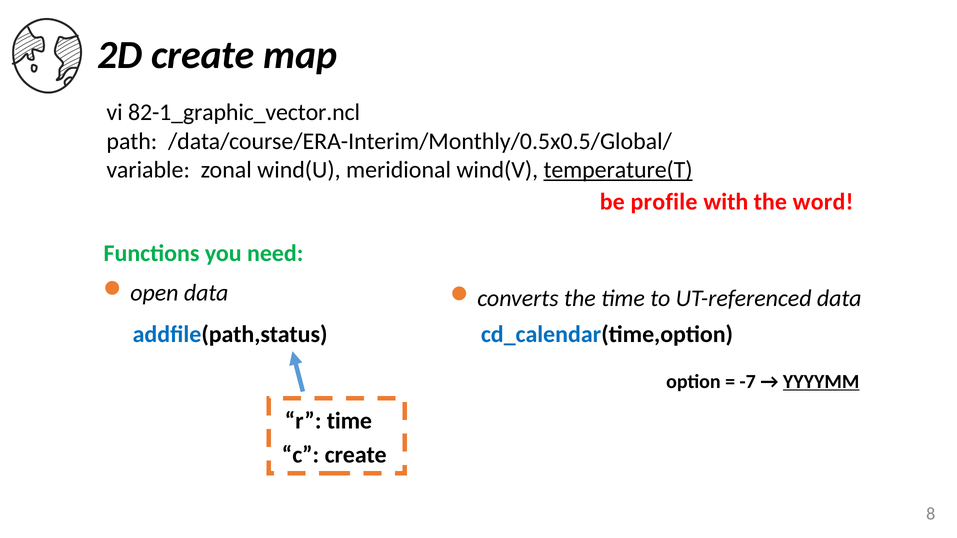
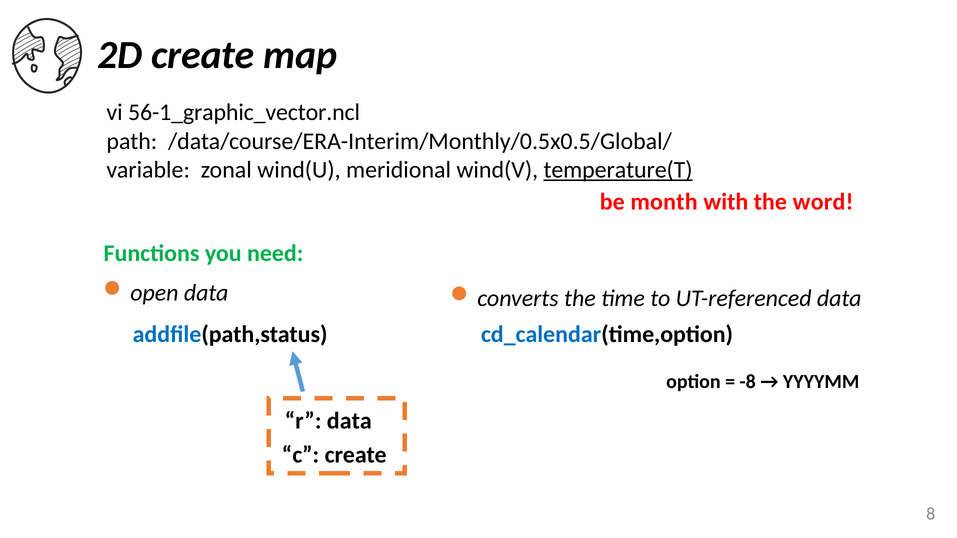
82-1_graphic_vector.ncl: 82-1_graphic_vector.ncl -> 56-1_graphic_vector.ncl (244, 113)
profile: profile -> month (664, 202)
-7: -7 -> -8 (748, 382)
YYYYMM underline: present -> none (821, 382)
r time: time -> data (349, 421)
